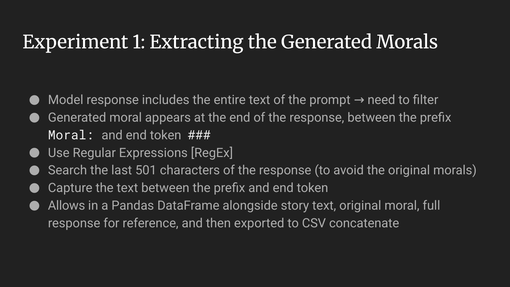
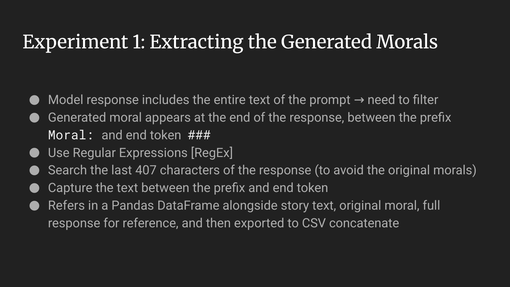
501: 501 -> 407 (146, 170)
Allows: Allows -> Refers (66, 206)
